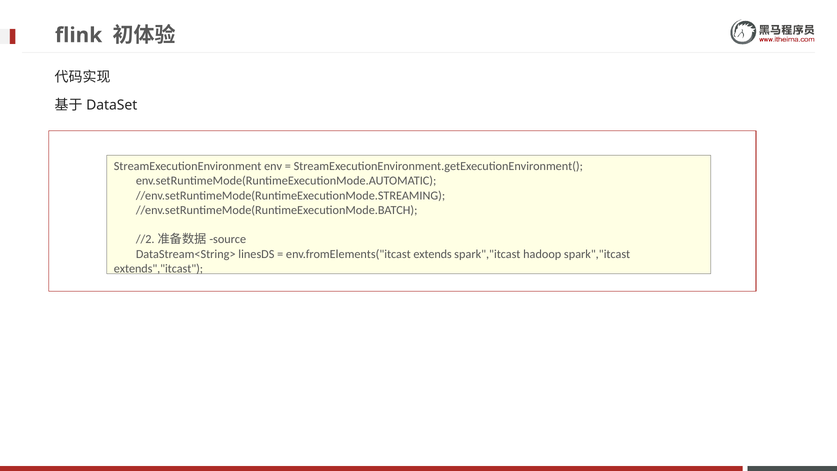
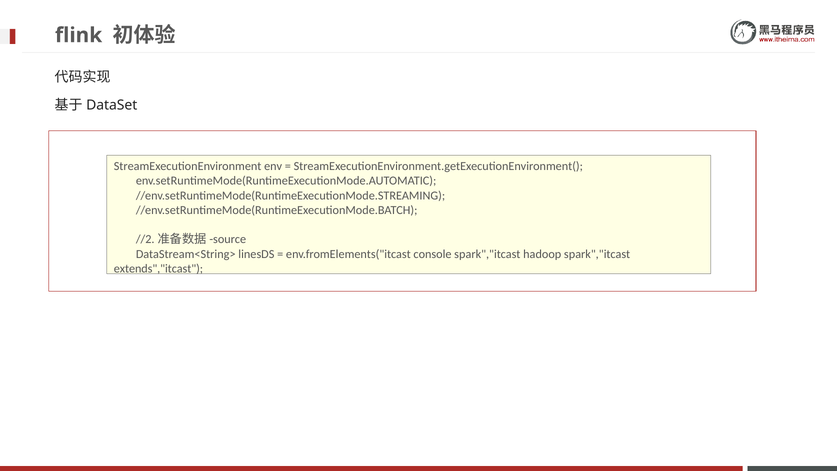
extends: extends -> console (433, 254)
